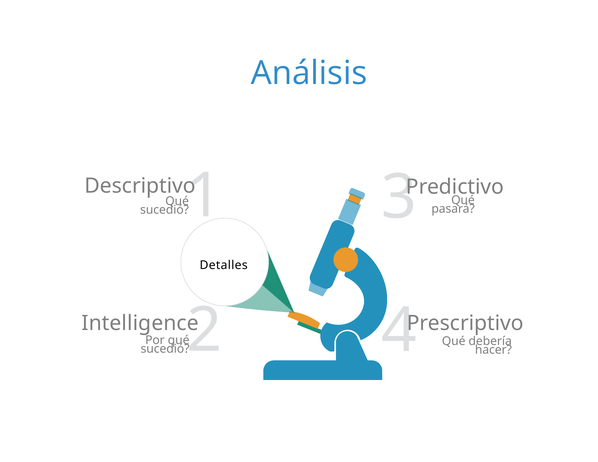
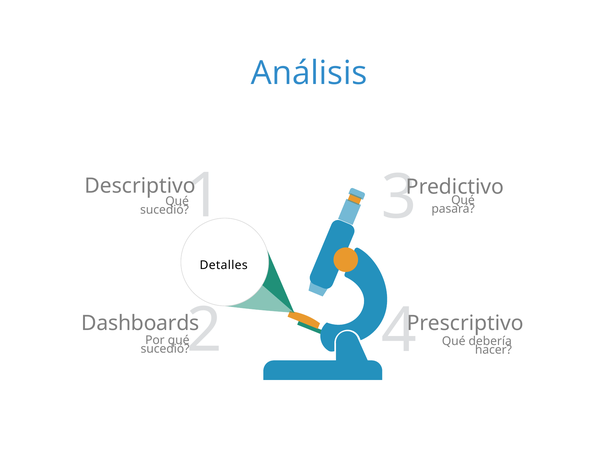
Intelligence: Intelligence -> Dashboards (140, 323)
